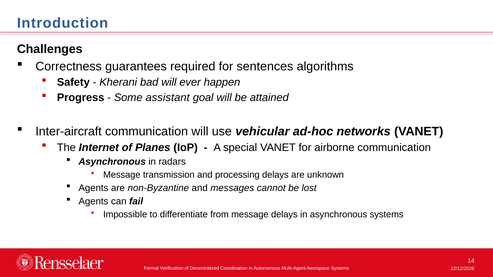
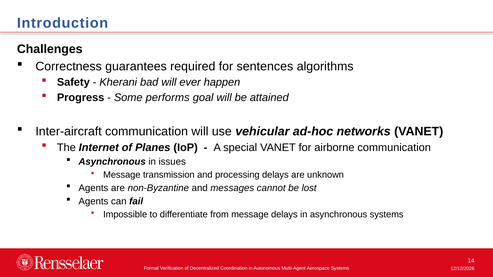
assistant: assistant -> performs (168, 98)
radars: radars -> issues (172, 162)
